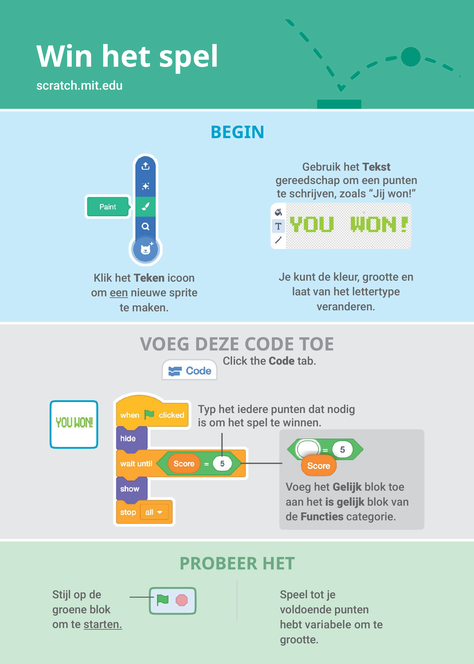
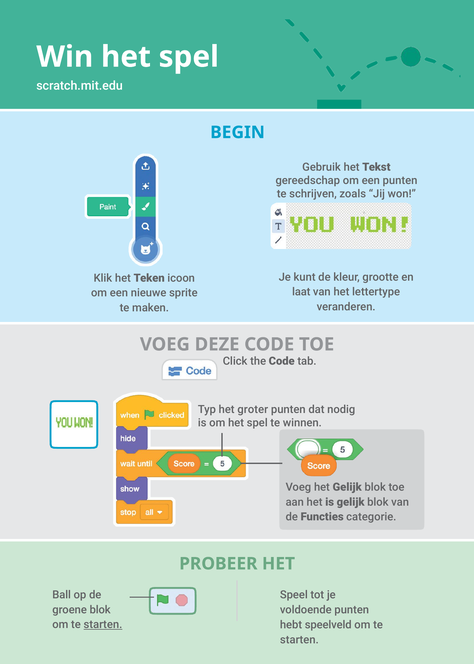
een underline: present -> none (119, 293)
iedere: iedere -> groter (253, 409)
Stijl: Stijl -> Ball (62, 595)
variabele: variabele -> speelveld (328, 624)
grootte: grootte -> starten (299, 639)
